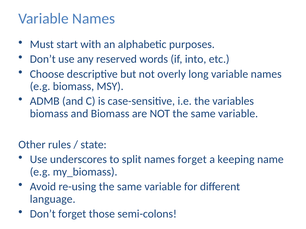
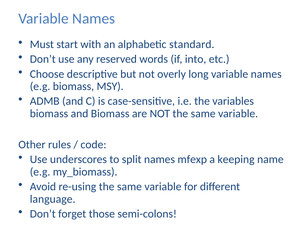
purposes: purposes -> standard (192, 44)
state: state -> code (93, 145)
names forget: forget -> mfexp (192, 160)
